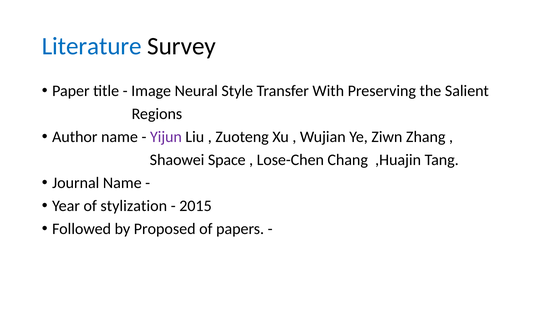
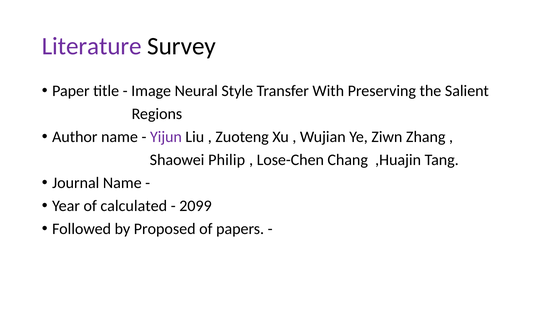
Literature colour: blue -> purple (92, 46)
Space: Space -> Philip (227, 160)
stylization: stylization -> calculated (134, 206)
2015: 2015 -> 2099 (195, 206)
